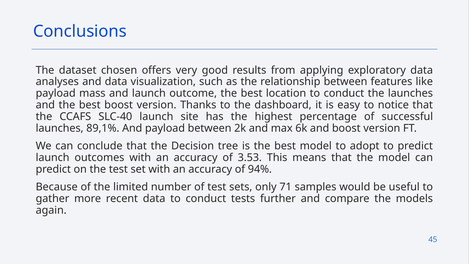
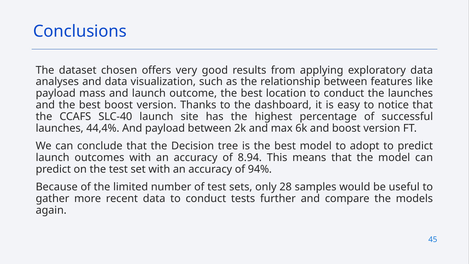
89,1%: 89,1% -> 44,4% (103, 128)
3.53: 3.53 -> 8.94 (250, 157)
71: 71 -> 28 (286, 187)
